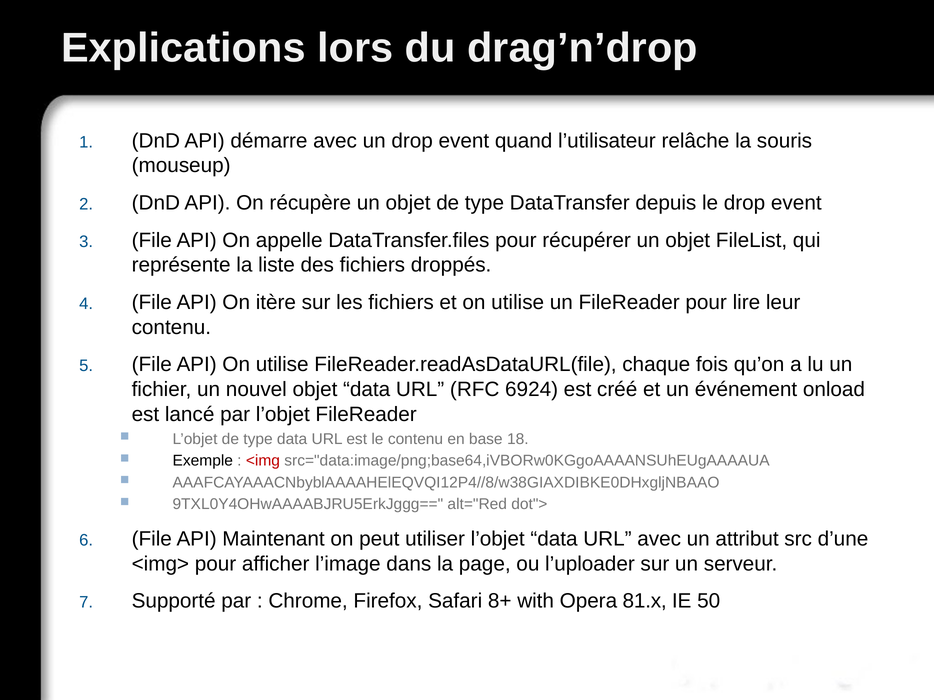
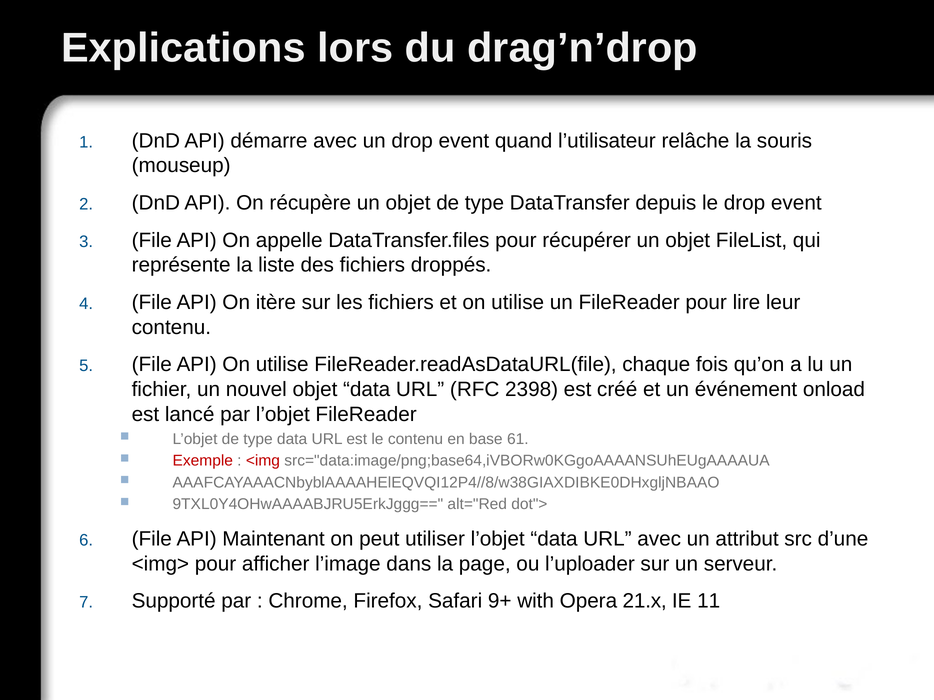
6924: 6924 -> 2398 (532, 390)
18: 18 -> 61 (518, 439)
Exemple colour: black -> red (203, 461)
8+: 8+ -> 9+ (500, 602)
81.x: 81.x -> 21.x (645, 602)
50: 50 -> 11 (709, 602)
